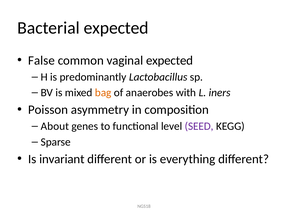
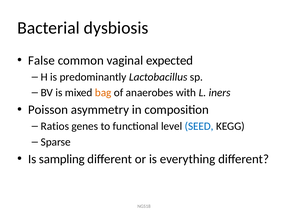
Bacterial expected: expected -> dysbiosis (116, 28)
About: About -> Ratios (55, 126)
SEED colour: purple -> blue (199, 126)
invariant: invariant -> sampling (62, 159)
